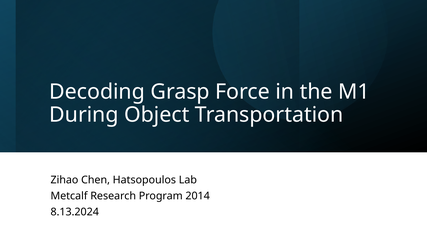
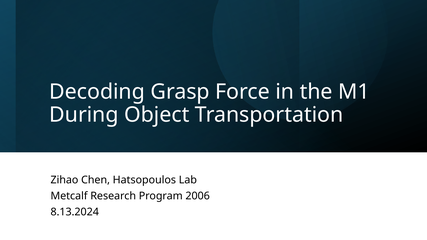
2014: 2014 -> 2006 (198, 196)
